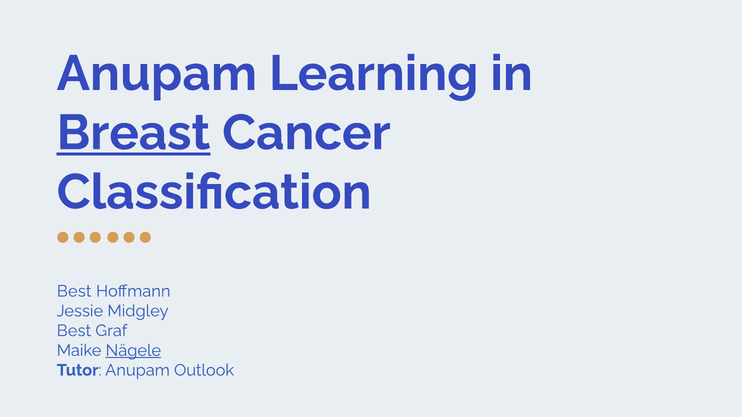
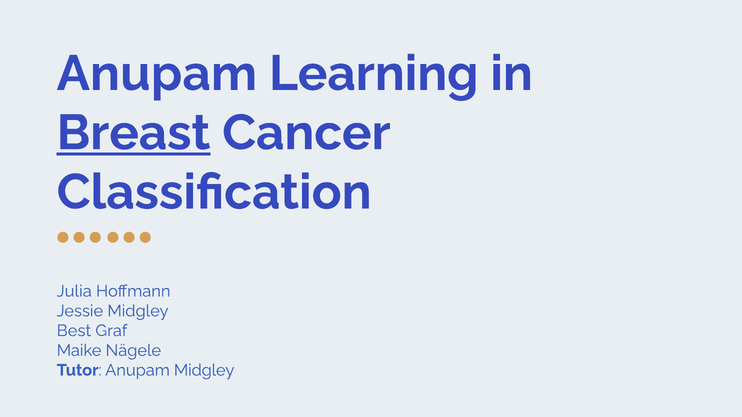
Best: Best -> Julia (74, 291)
Nägele underline: present -> none (133, 351)
Anupam Outlook: Outlook -> Midgley (204, 371)
